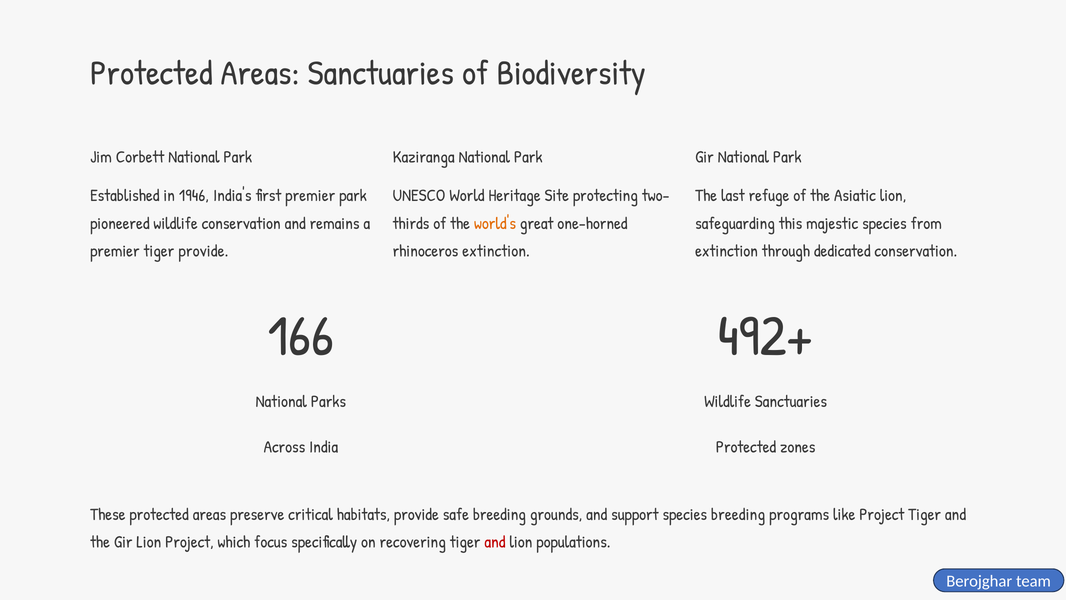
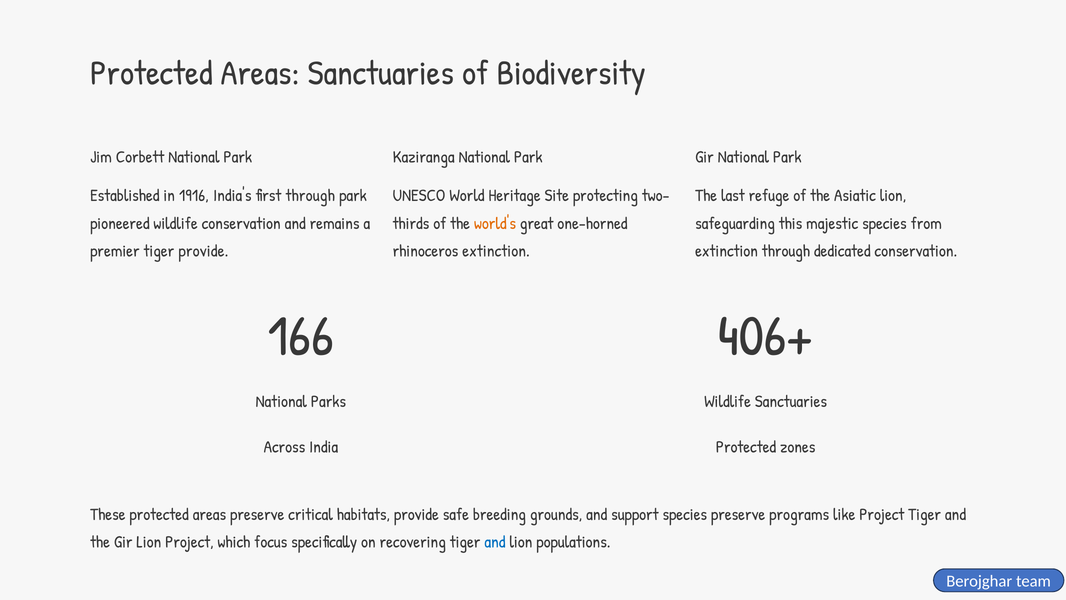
1946: 1946 -> 1916 (194, 196)
first premier: premier -> through (310, 196)
492+: 492+ -> 406+ (766, 336)
species breeding: breeding -> preserve (738, 514)
and colour: red -> blue (495, 542)
